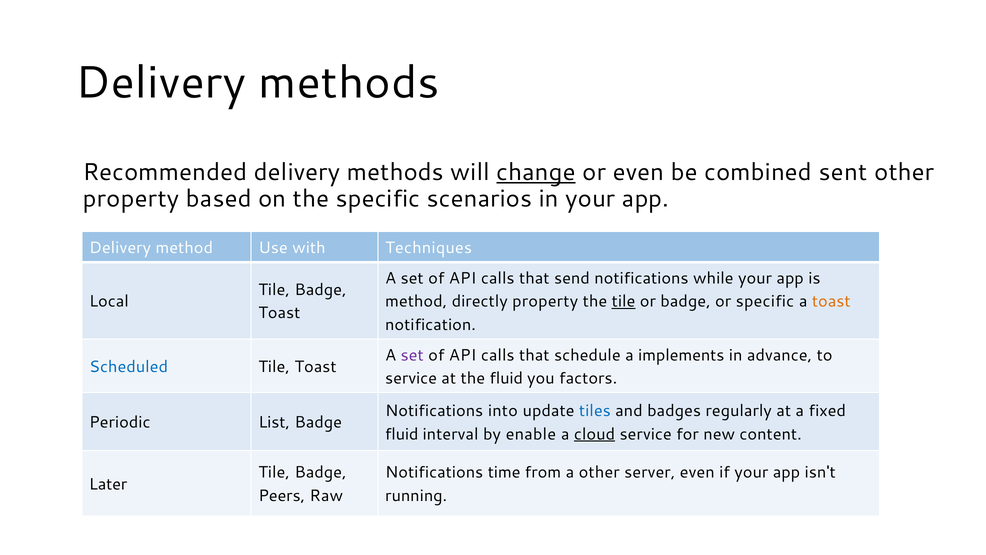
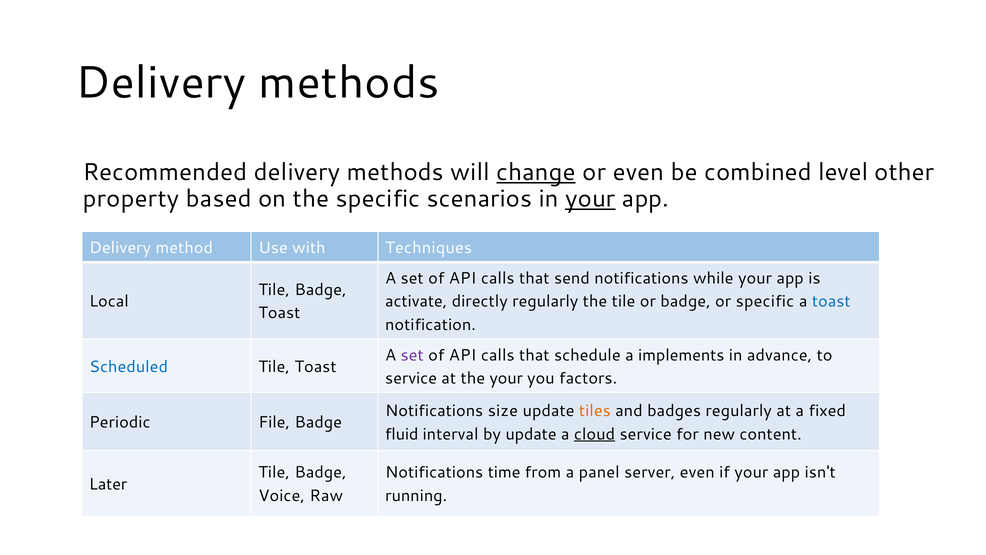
sent: sent -> level (843, 172)
your underline: none -> present (590, 198)
method: method -> activate (416, 301)
directly property: property -> regularly (545, 301)
tile underline: present -> none (624, 301)
toast colour: orange -> blue (831, 301)
the fluid: fluid -> your (506, 378)
into: into -> size (503, 411)
tiles colour: blue -> orange (595, 411)
List: List -> File (274, 422)
by enable: enable -> update (531, 434)
a other: other -> panel (599, 472)
Peers: Peers -> Voice (282, 495)
